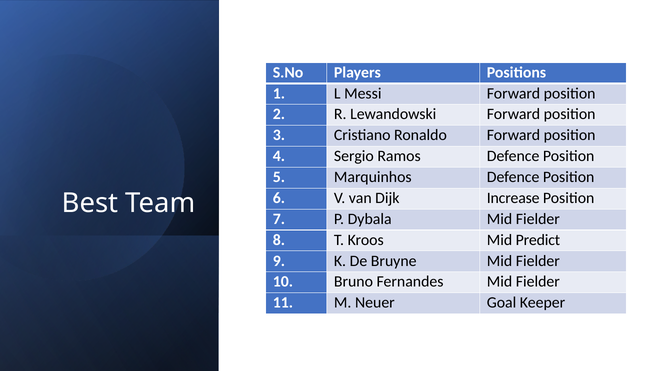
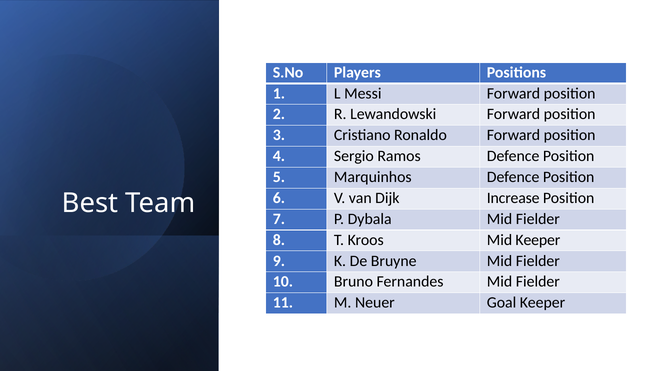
Mid Predict: Predict -> Keeper (538, 240)
